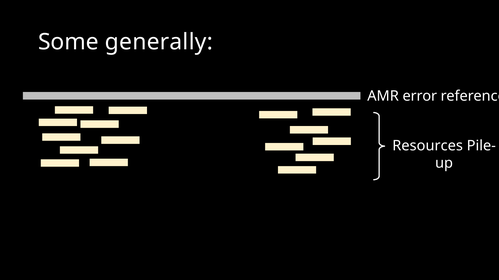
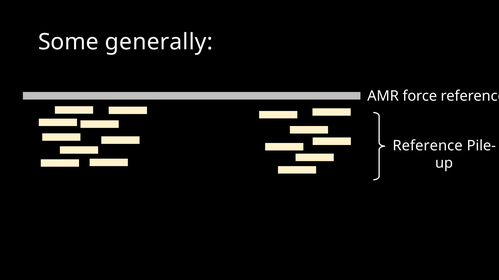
error: error -> force (420, 96)
Resources: Resources -> Reference (428, 146)
